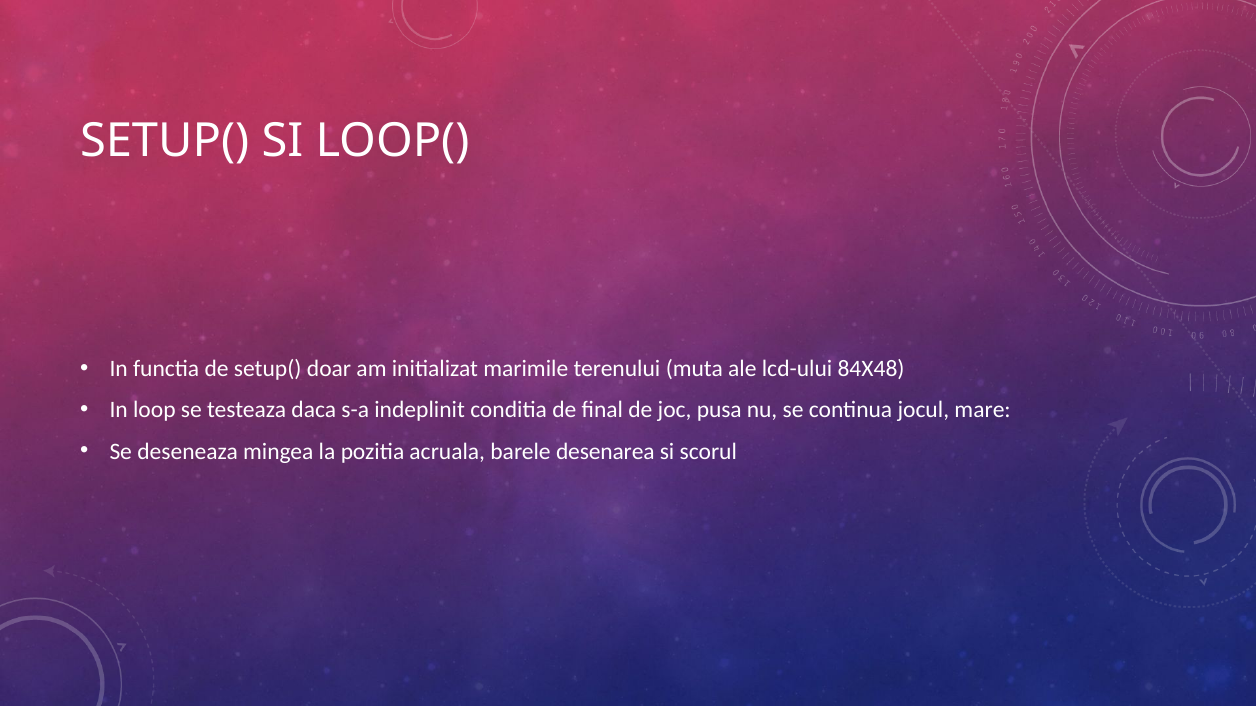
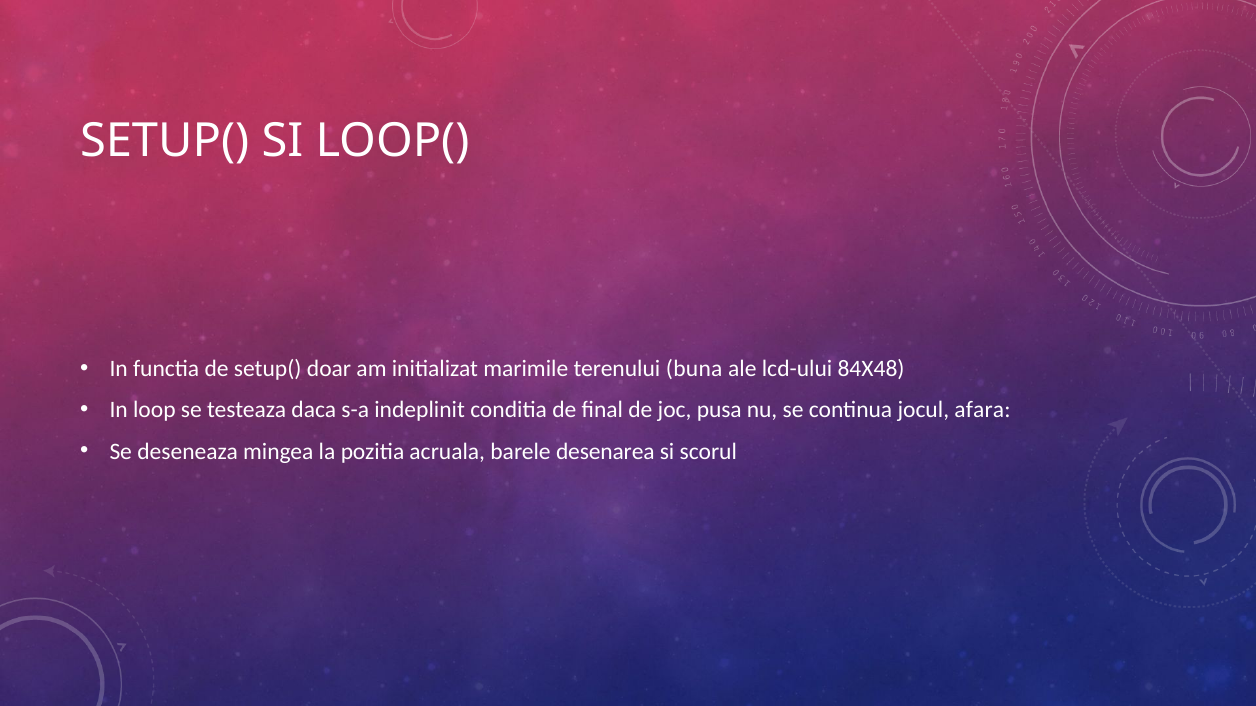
muta: muta -> buna (694, 369)
mare: mare -> afara (983, 410)
